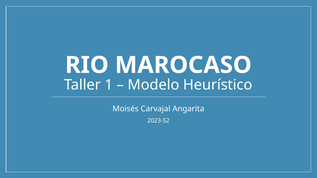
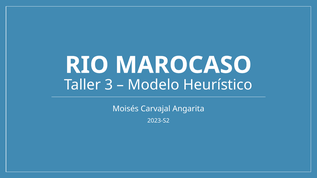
1: 1 -> 3 (109, 85)
